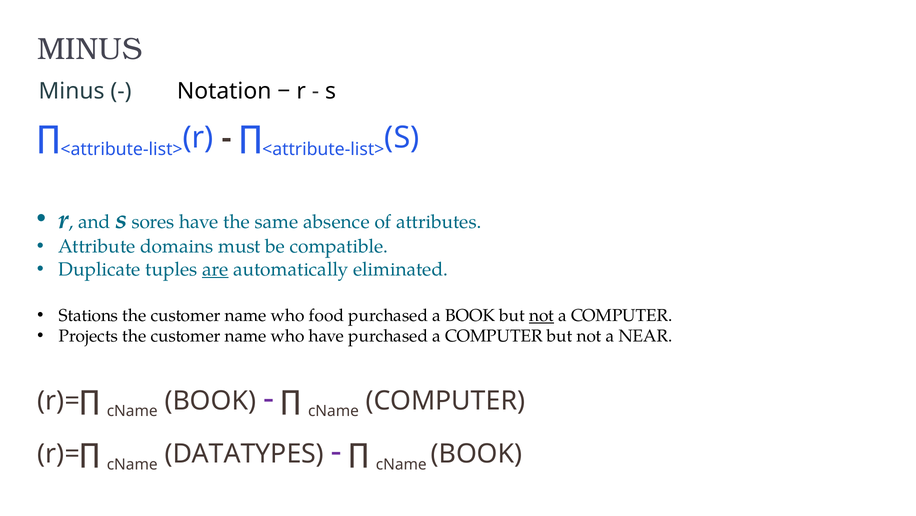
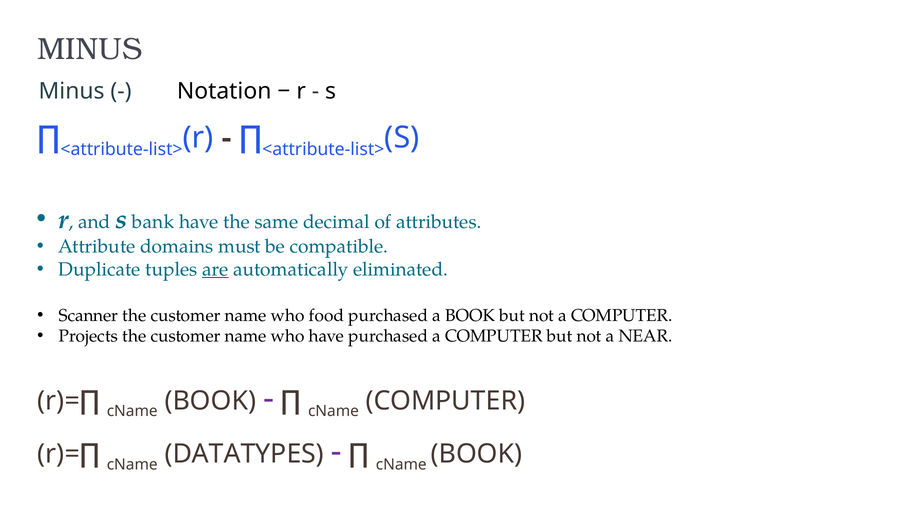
sores: sores -> bank (153, 222)
absence: absence -> decimal (336, 222)
Stations: Stations -> Scanner (88, 315)
not underline: present -> none (542, 315)
